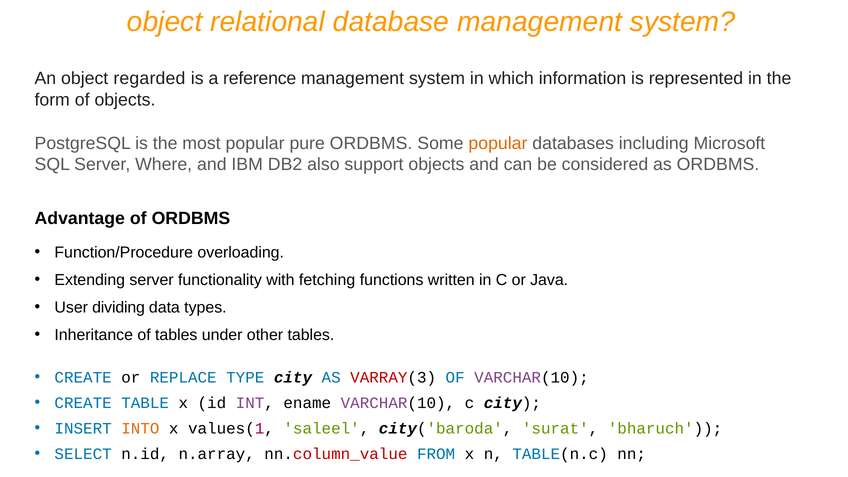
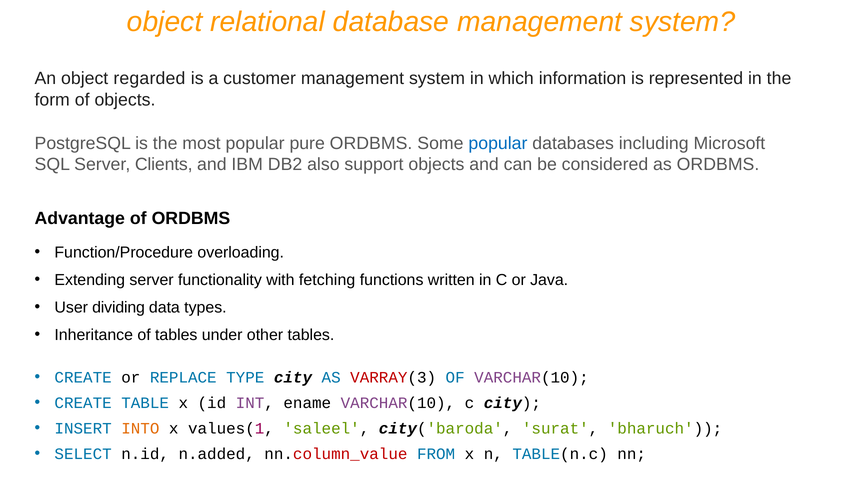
reference: reference -> customer (260, 79)
popular colour: orange -> blue (498, 143)
Where: Where -> Clients (164, 164)
n.array: n.array -> n.added (217, 454)
